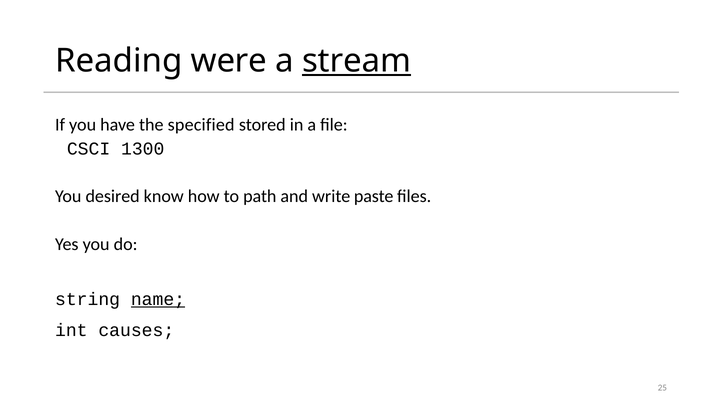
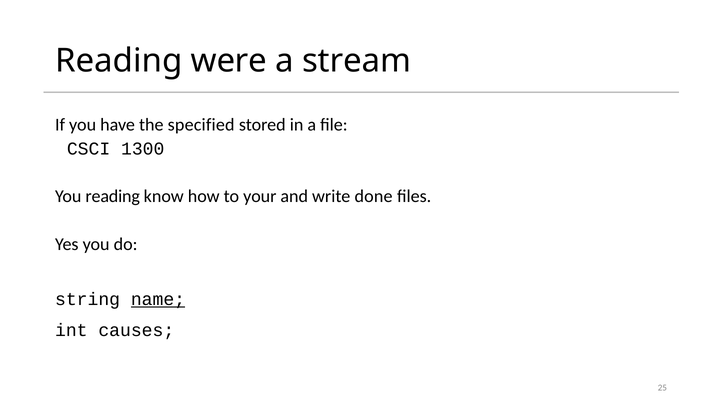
stream underline: present -> none (357, 61)
You desired: desired -> reading (113, 197)
path: path -> your (260, 197)
paste: paste -> done (374, 197)
